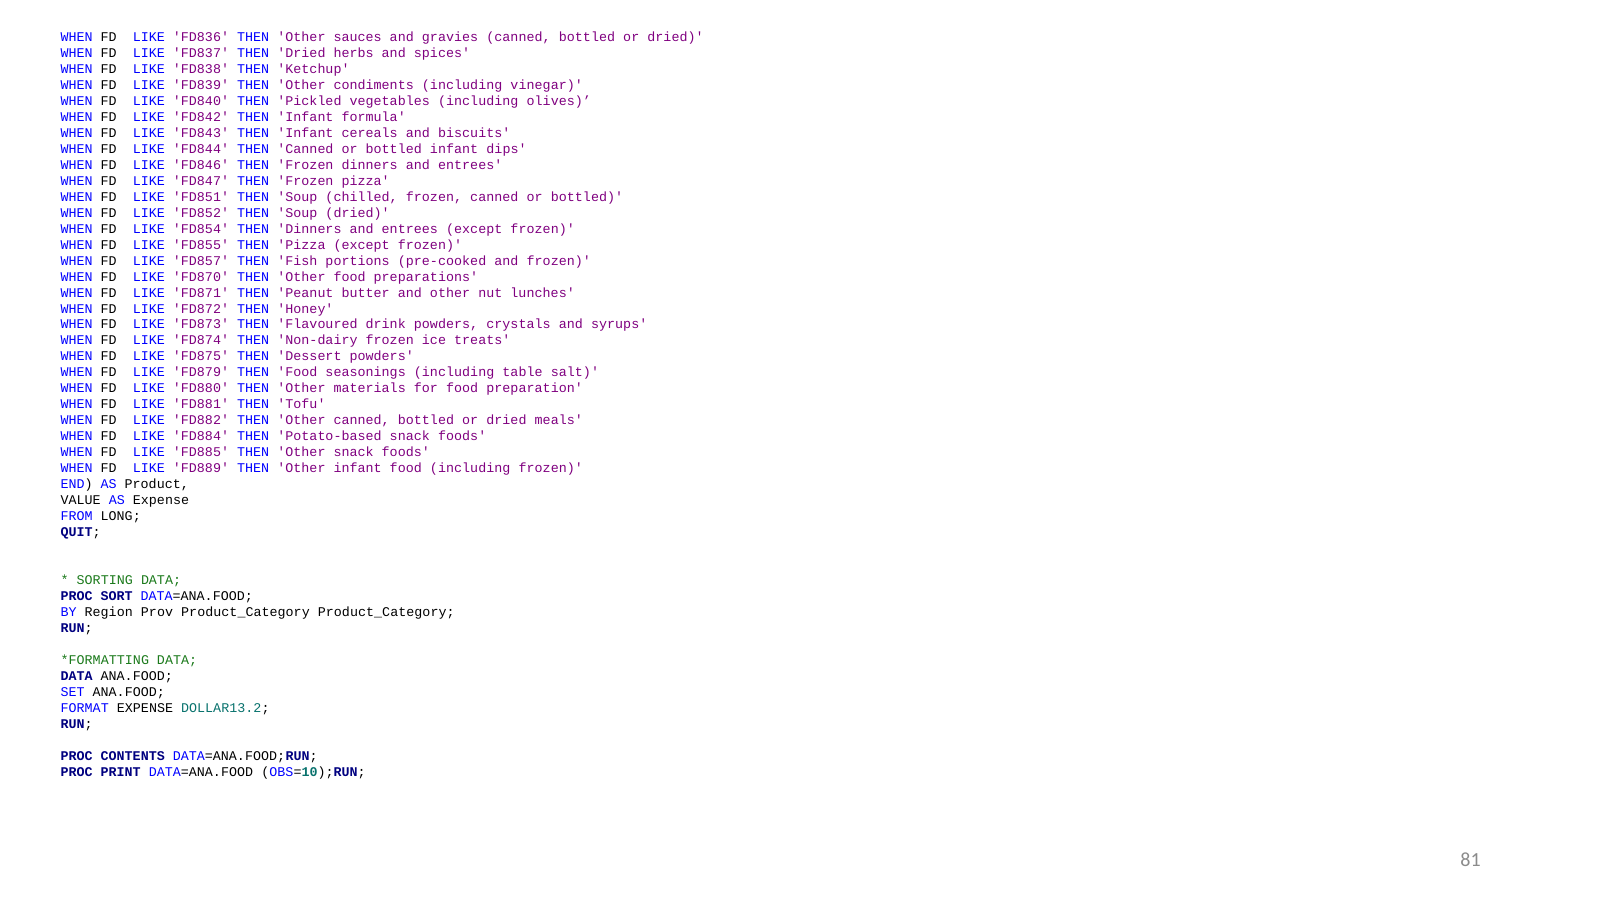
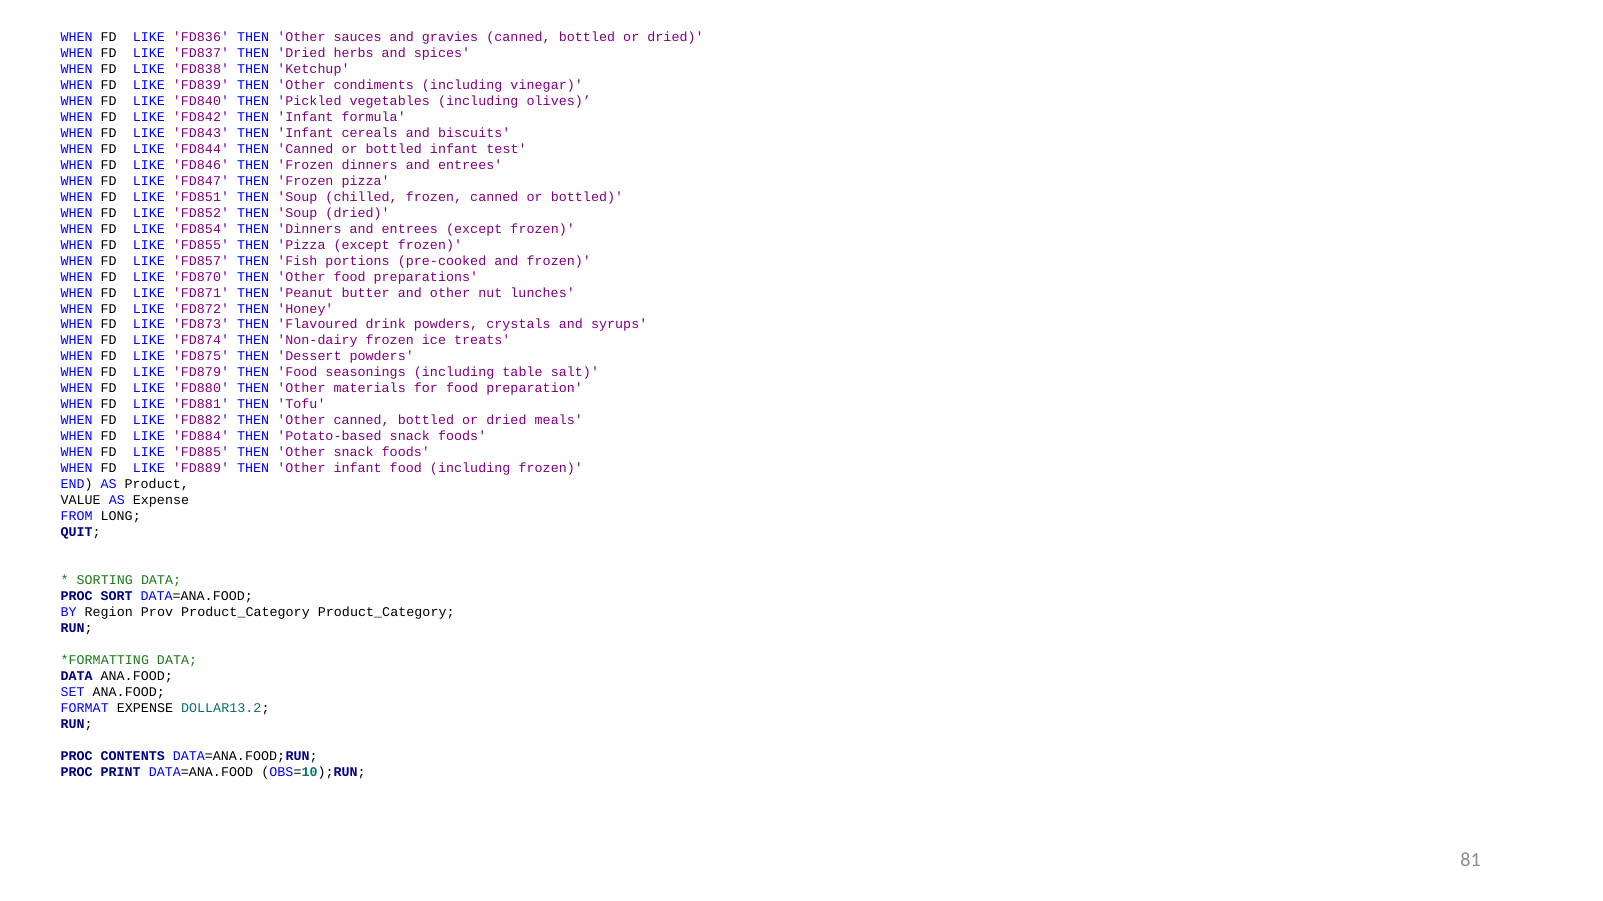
dips: dips -> test (507, 149)
